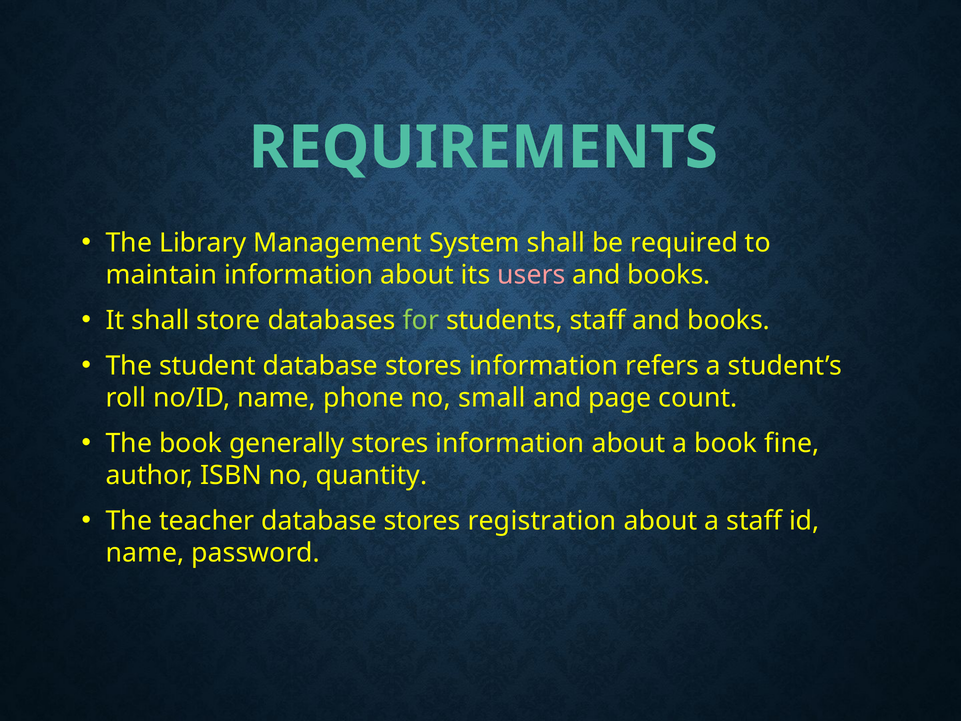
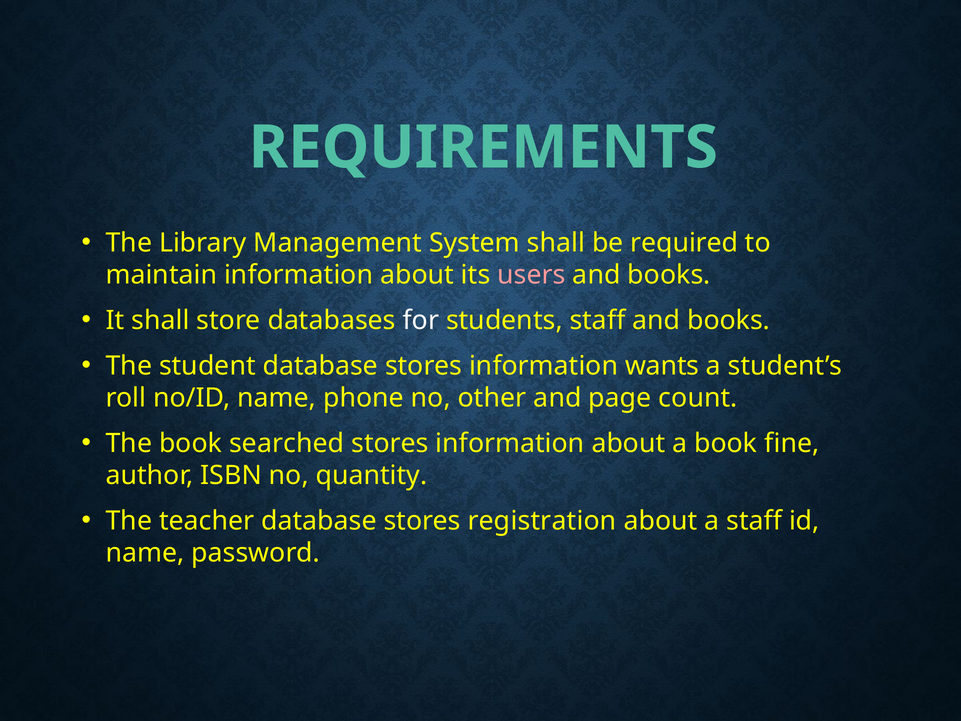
for colour: light green -> white (421, 320)
refers: refers -> wants (662, 366)
small: small -> other (492, 398)
generally: generally -> searched (287, 443)
